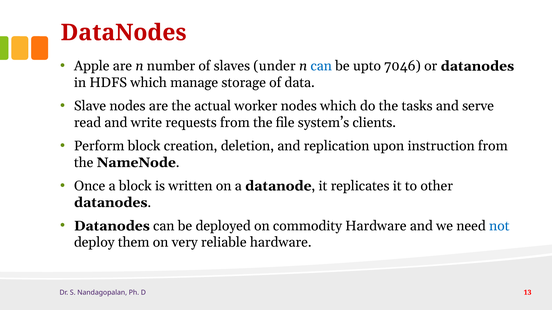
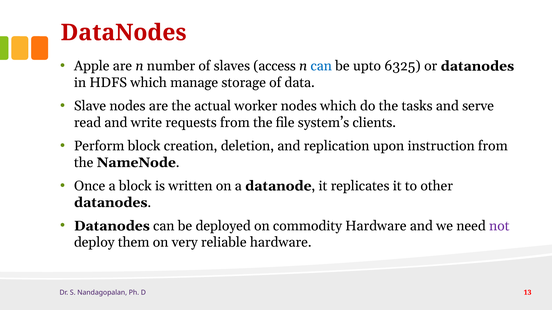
under: under -> access (275, 66)
7046: 7046 -> 6325 (402, 66)
not colour: blue -> purple (499, 226)
